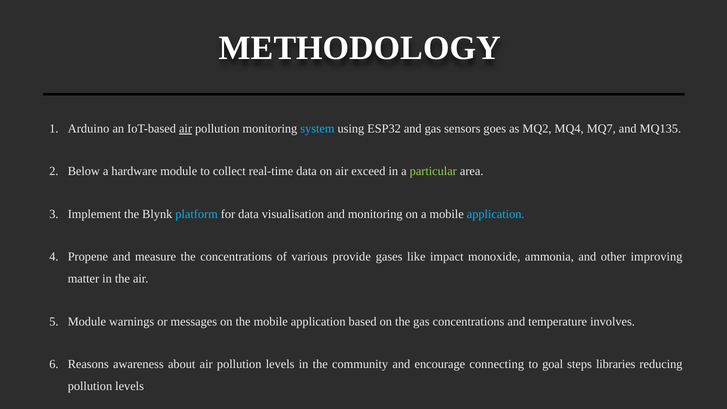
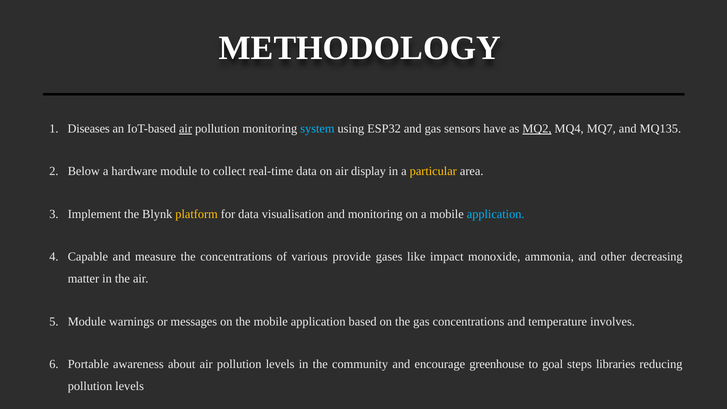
Arduino: Arduino -> Diseases (89, 129)
goes: goes -> have (495, 129)
MQ2 underline: none -> present (537, 129)
exceed: exceed -> display (368, 171)
particular colour: light green -> yellow (433, 171)
platform colour: light blue -> yellow (197, 214)
Propene: Propene -> Capable (88, 257)
improving: improving -> decreasing (657, 257)
Reasons: Reasons -> Portable (88, 364)
connecting: connecting -> greenhouse (497, 364)
